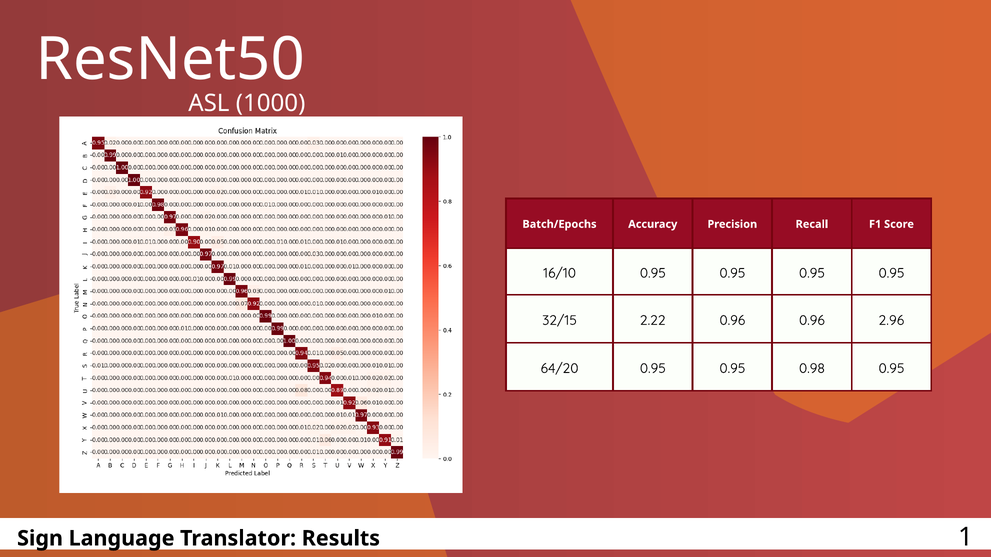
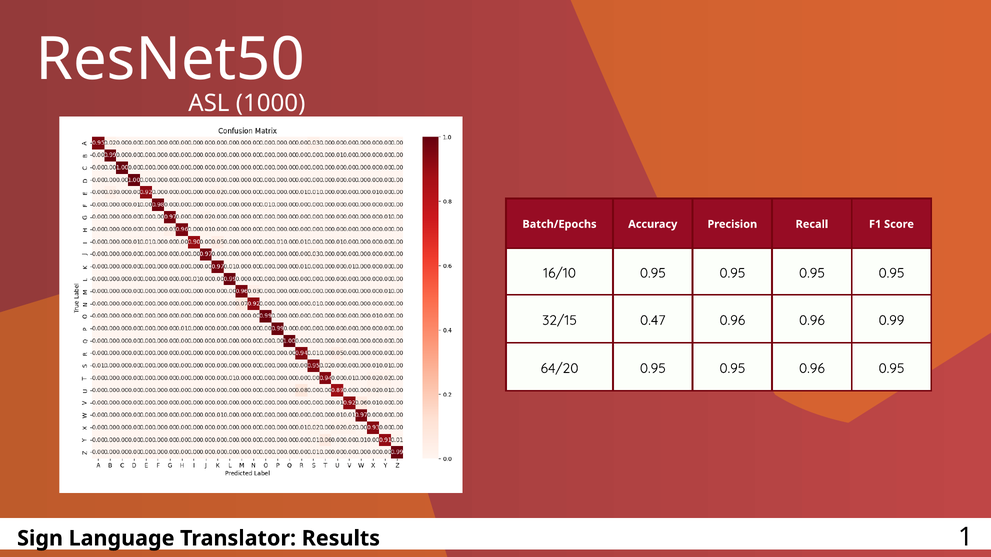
2.22: 2.22 -> 0.47 (653, 321)
2.96: 2.96 -> 0.99 (891, 321)
0.95 0.98: 0.98 -> 0.96 (812, 369)
